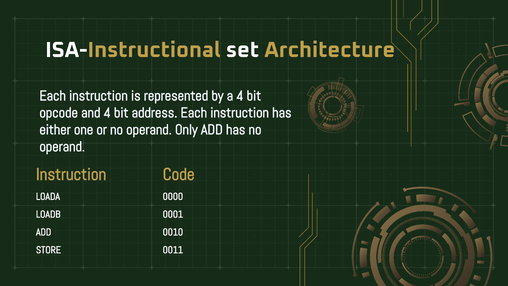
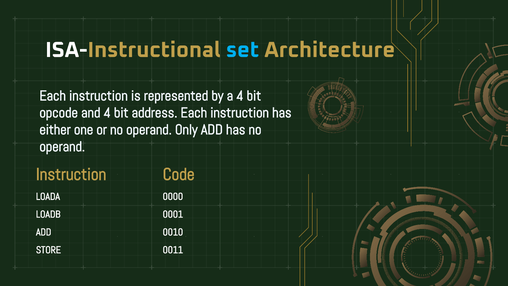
set colour: white -> light blue (243, 50)
